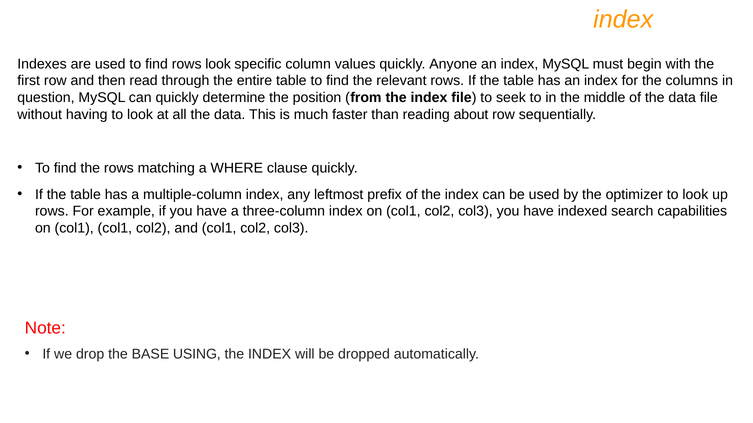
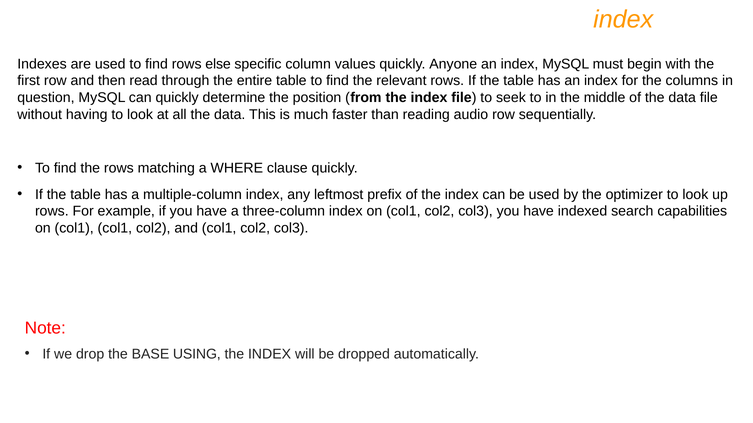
rows look: look -> else (218, 64)
about: about -> audio (471, 115)
